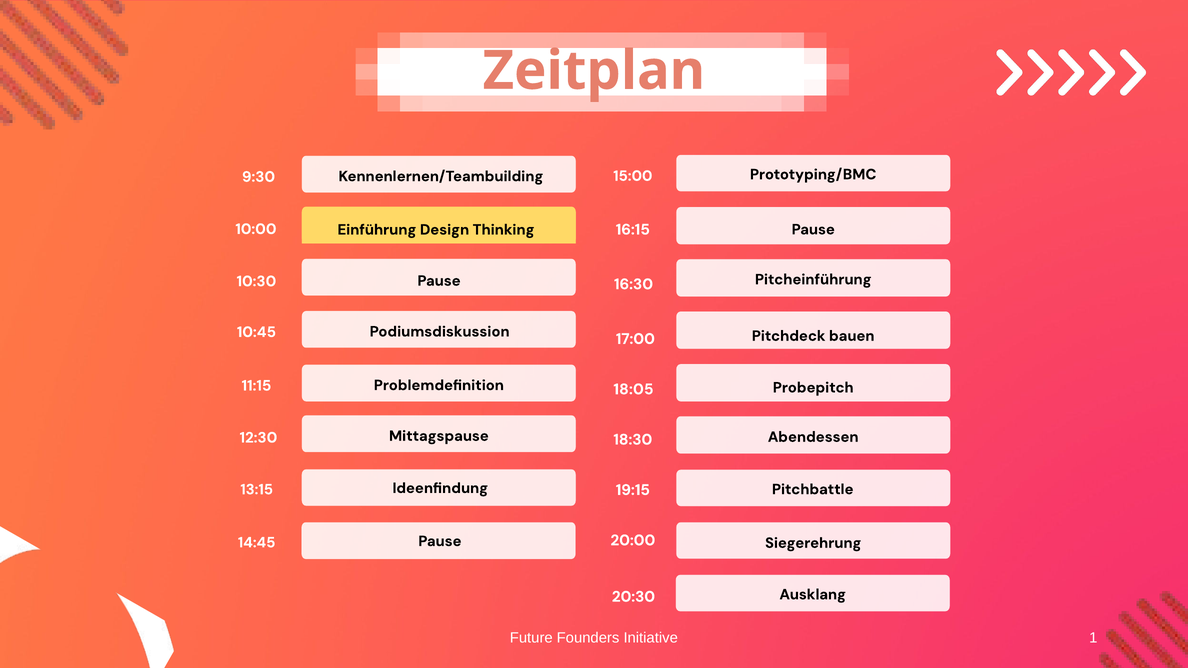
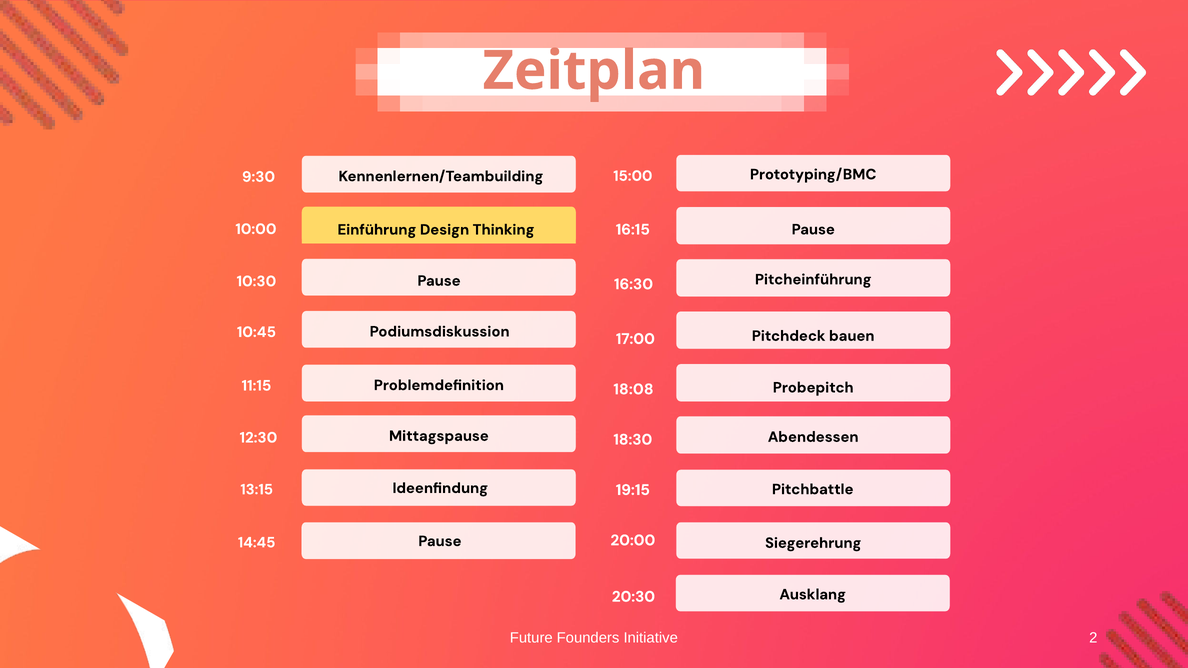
18:05: 18:05 -> 18:08 (633, 389)
1: 1 -> 2 (1093, 638)
